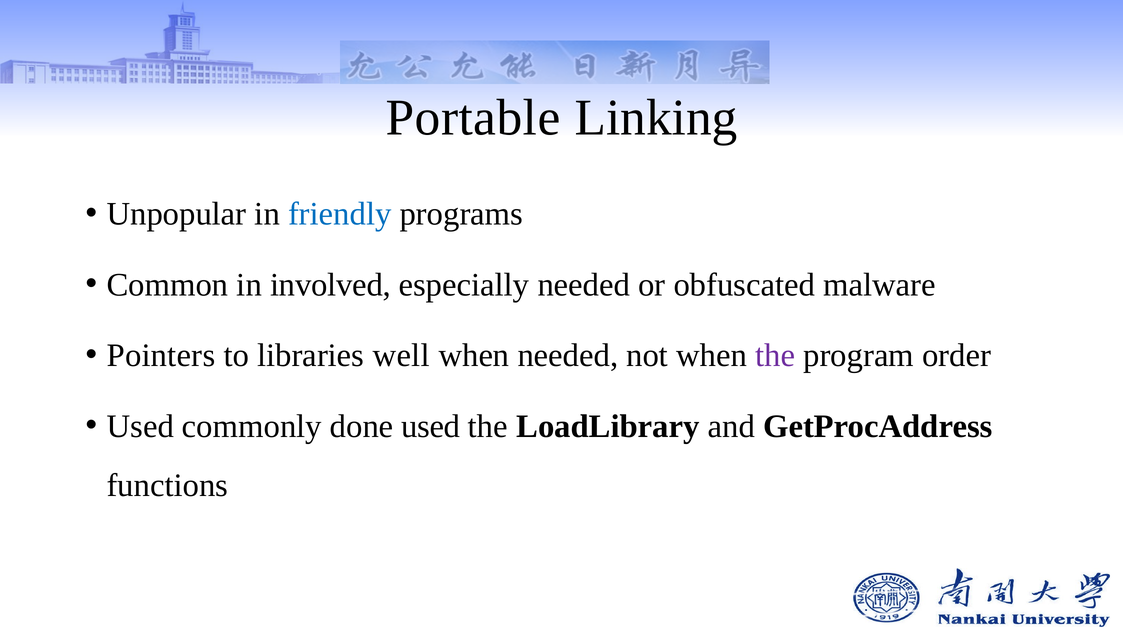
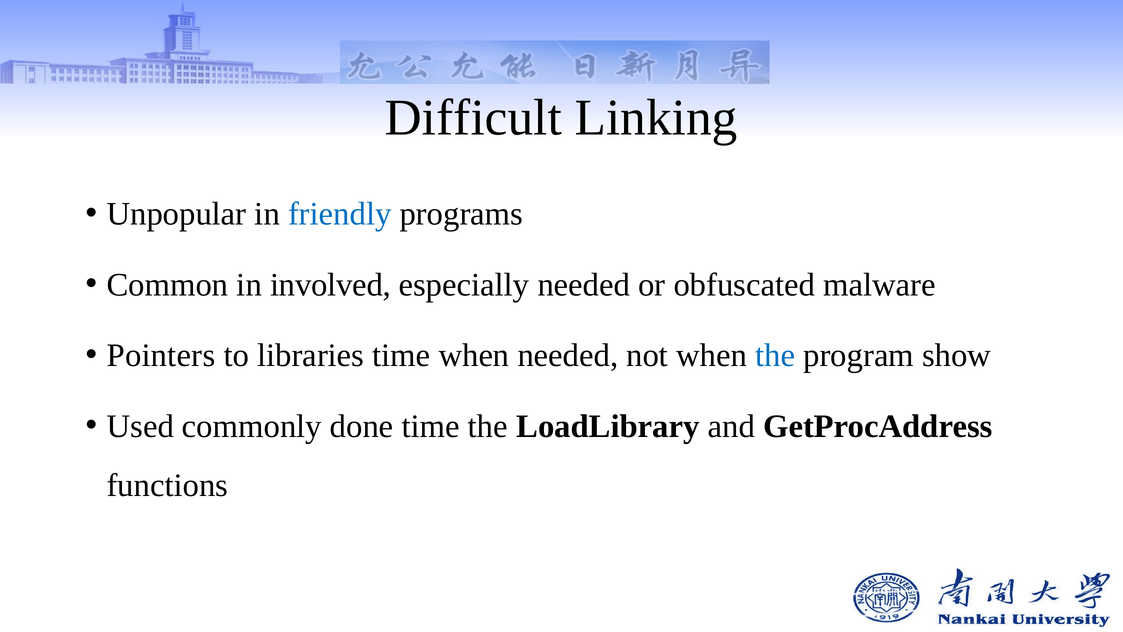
Portable: Portable -> Difficult (473, 118)
libraries well: well -> time (401, 355)
the colour: purple -> blue (775, 355)
order: order -> show (957, 355)
done used: used -> time (431, 426)
